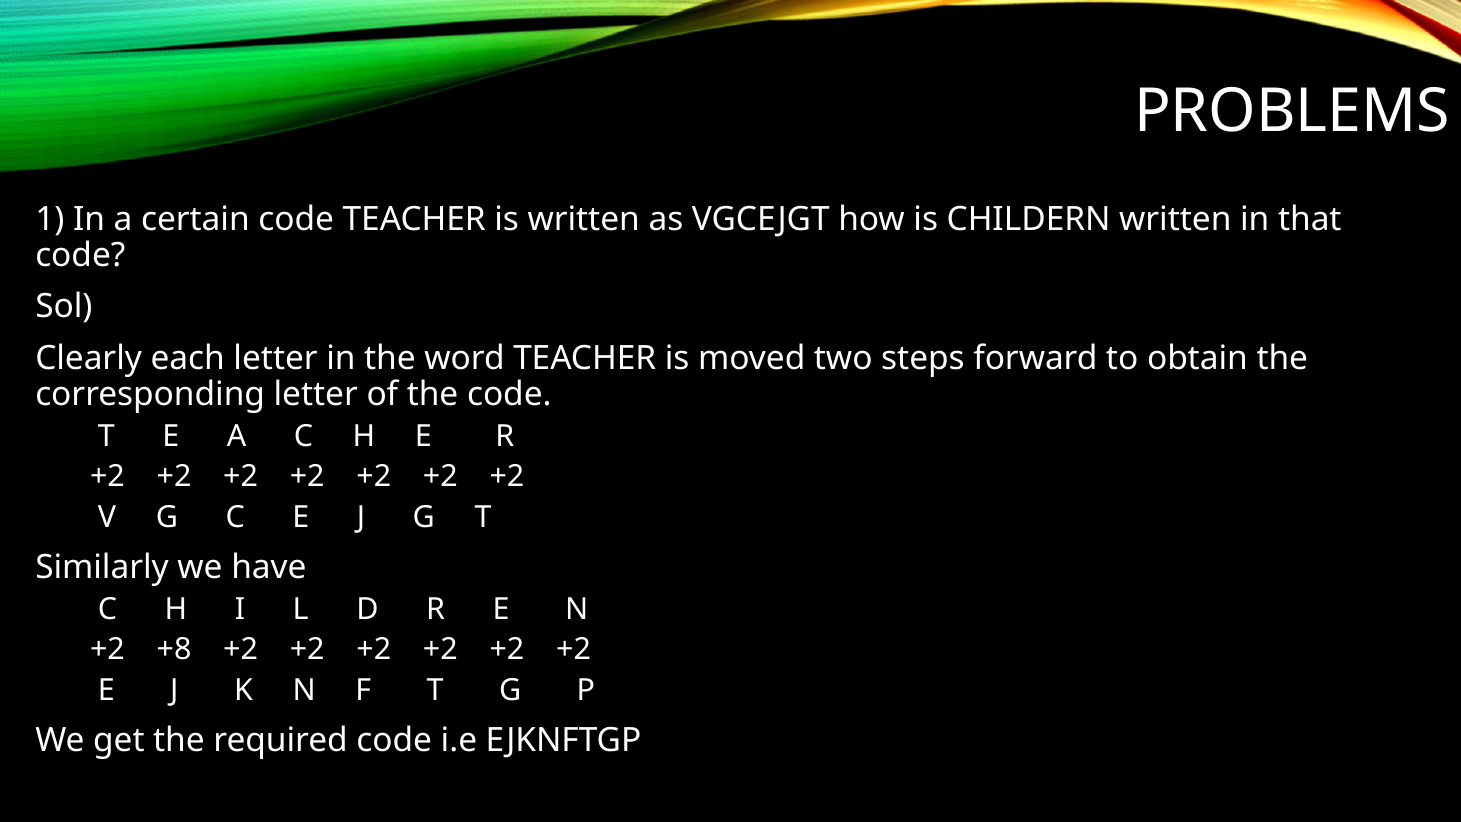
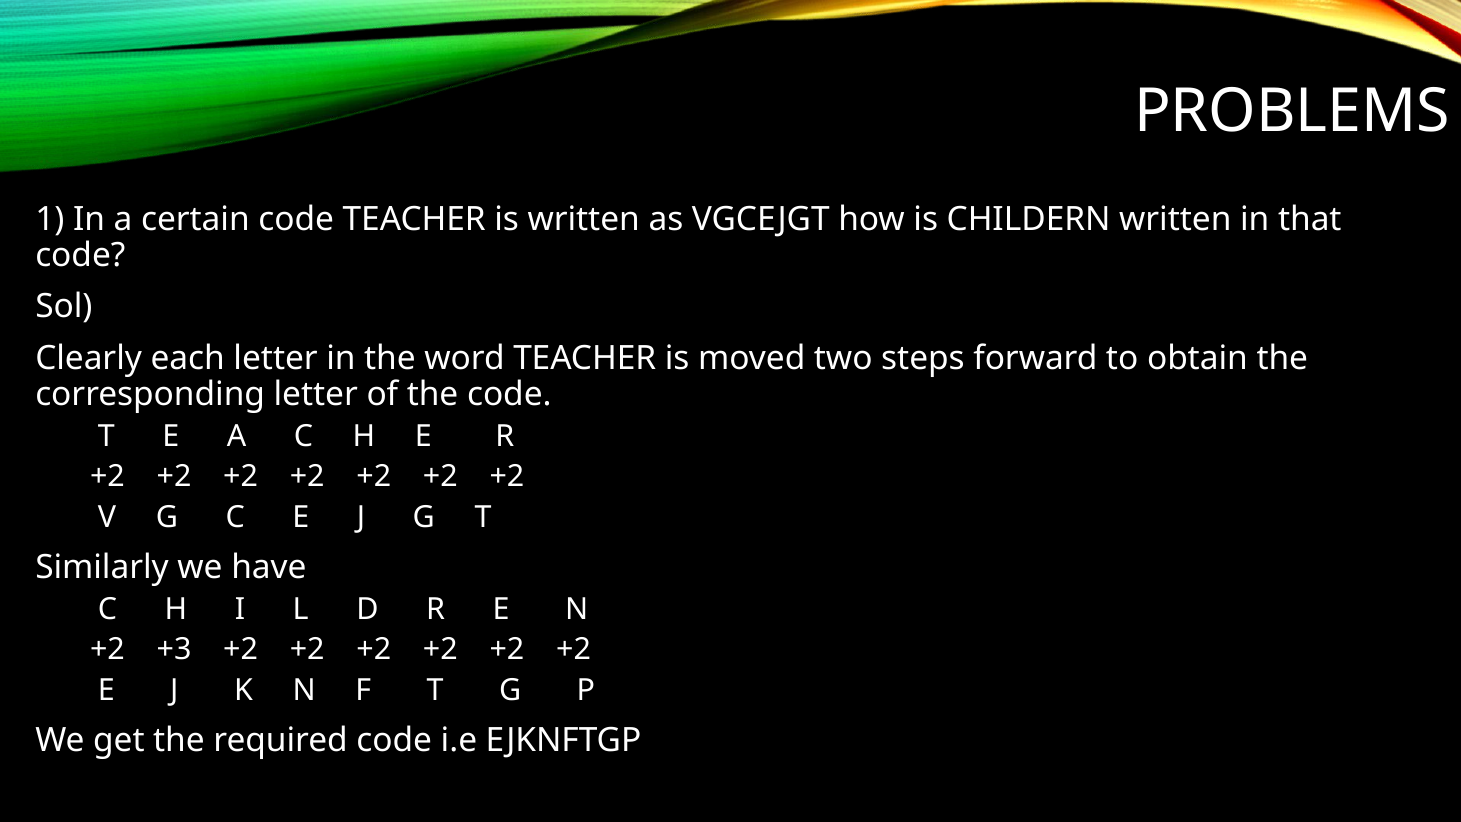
+8: +8 -> +3 (174, 650)
